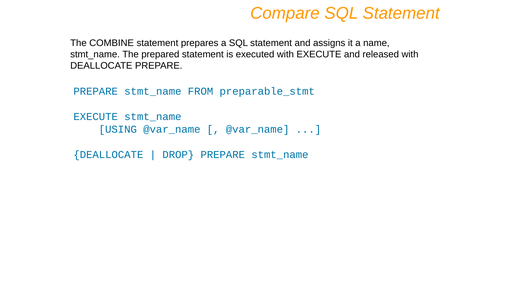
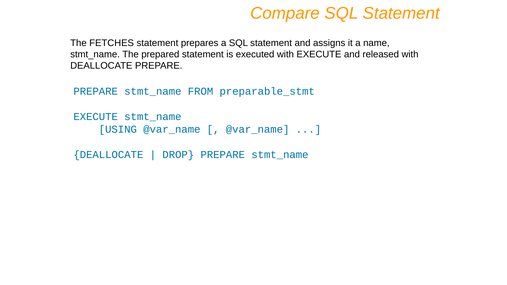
COMBINE: COMBINE -> FETCHES (112, 43)
